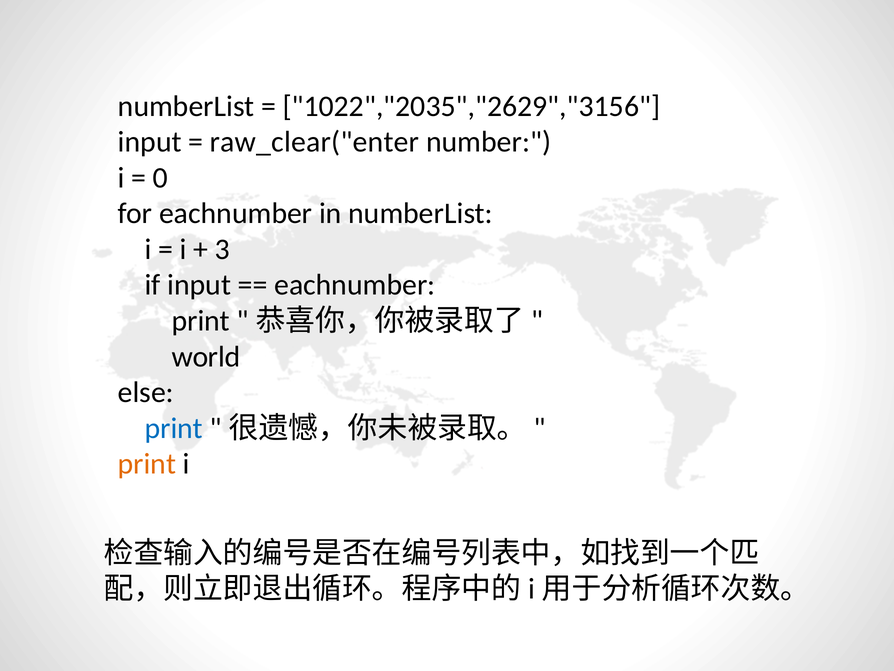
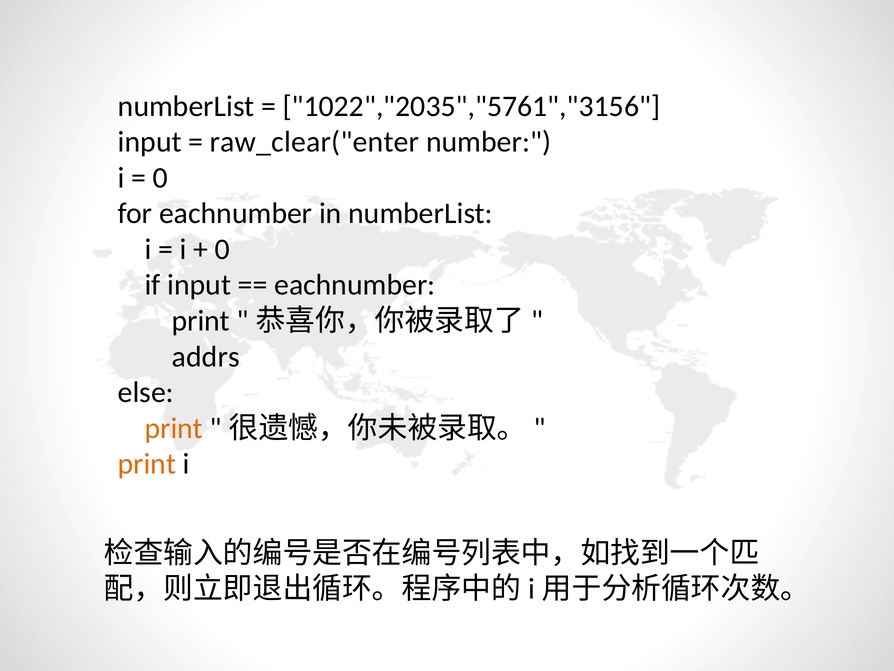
1022","2035","2629","3156: 1022","2035","2629","3156 -> 1022","2035","5761","3156 (471, 106)
3: 3 -> 0 (222, 249)
world: world -> addrs (206, 356)
print colour: blue -> orange (174, 428)
